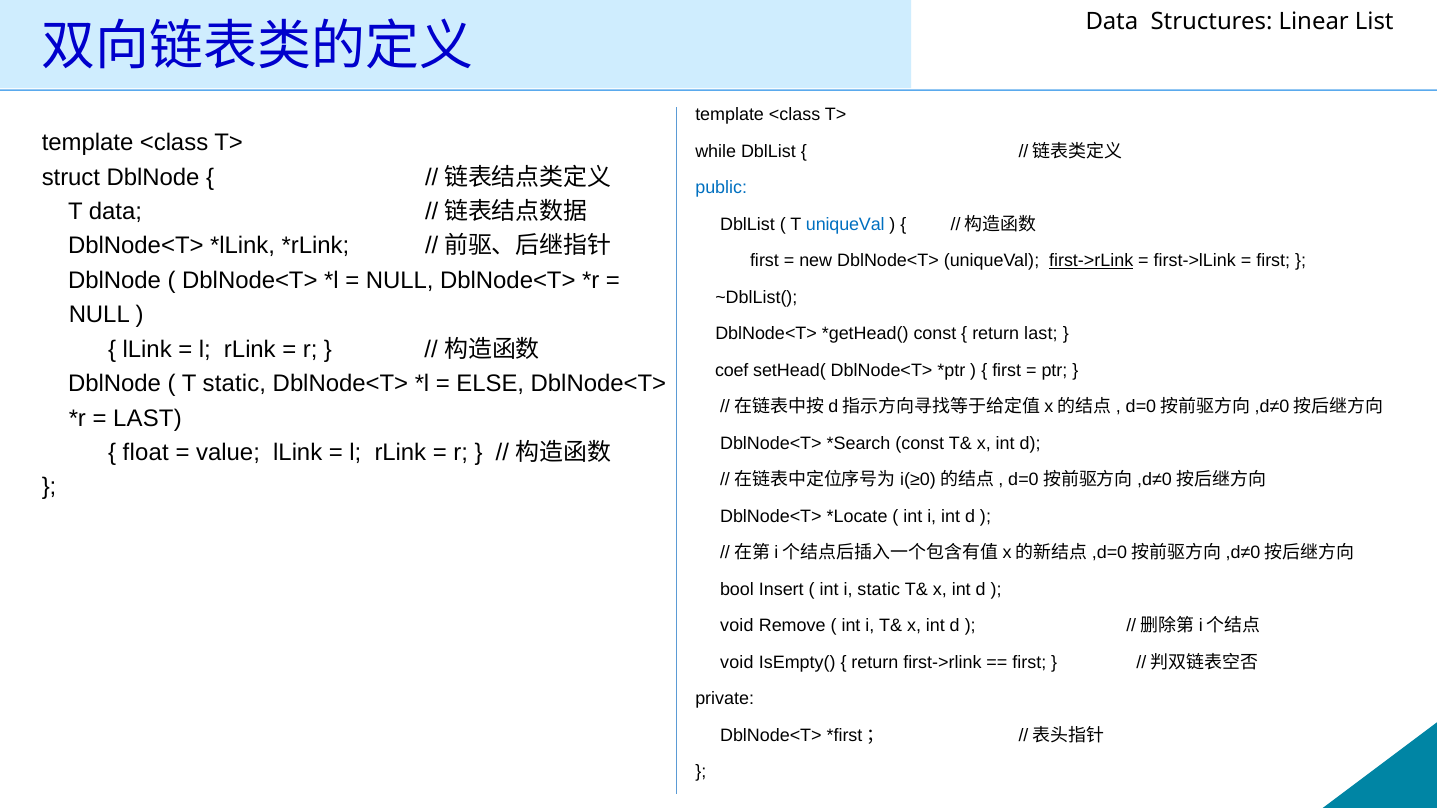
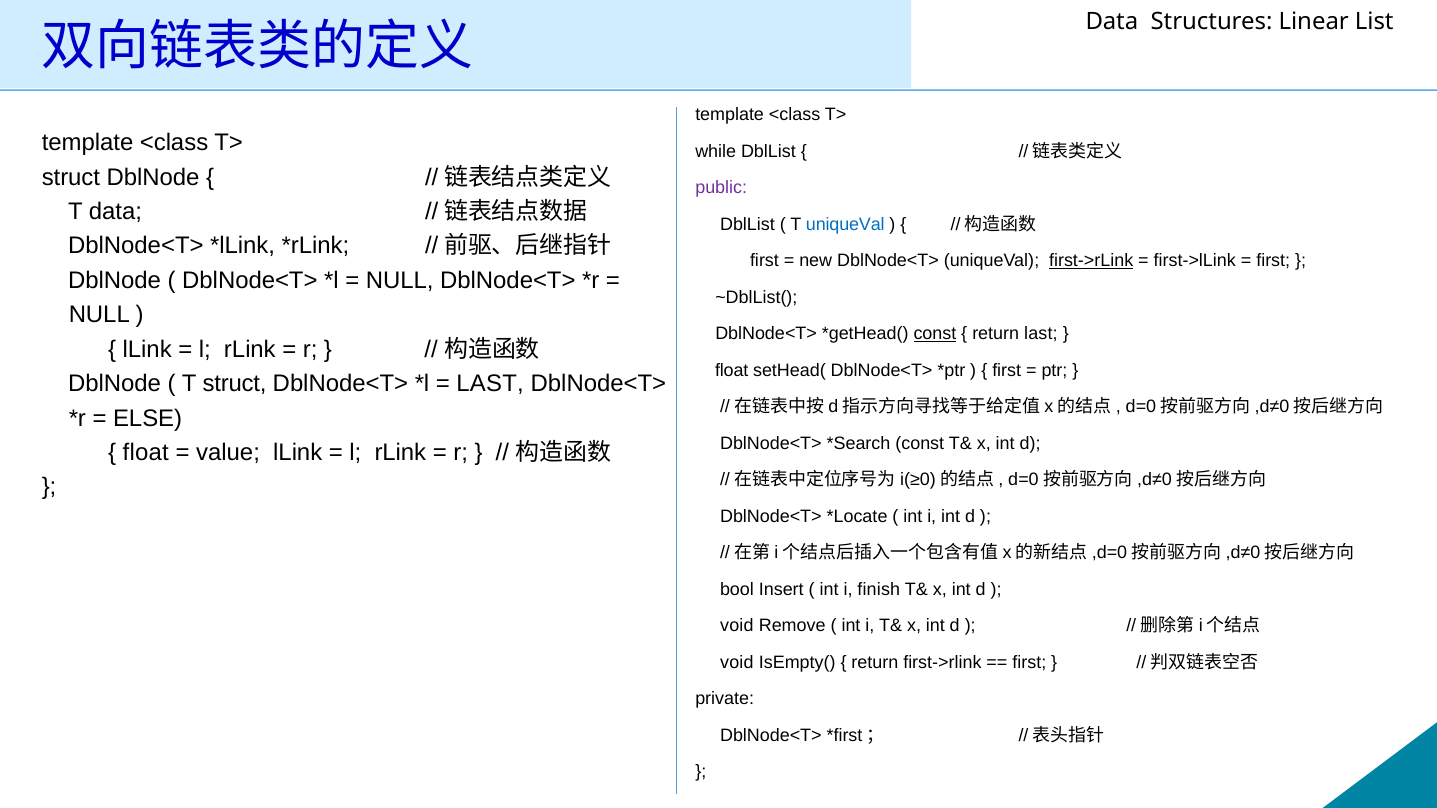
public colour: blue -> purple (721, 188)
const underline: none -> present (935, 334)
coef: coef -> float (732, 370)
T static: static -> struct (235, 384)
ELSE: ELSE -> LAST (490, 384)
LAST: LAST -> ELSE (148, 418)
i static: static -> finish (879, 590)
